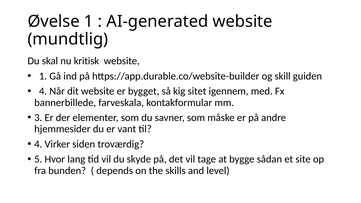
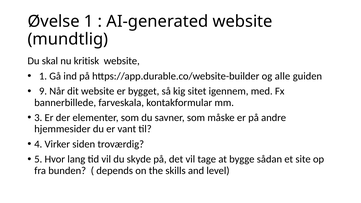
skill: skill -> alle (282, 76)
4: 4 -> 9 (43, 91)
